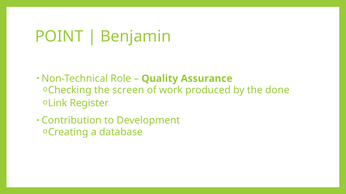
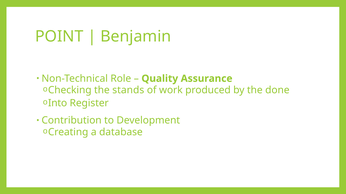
screen: screen -> stands (128, 90)
Link: Link -> Into (58, 103)
